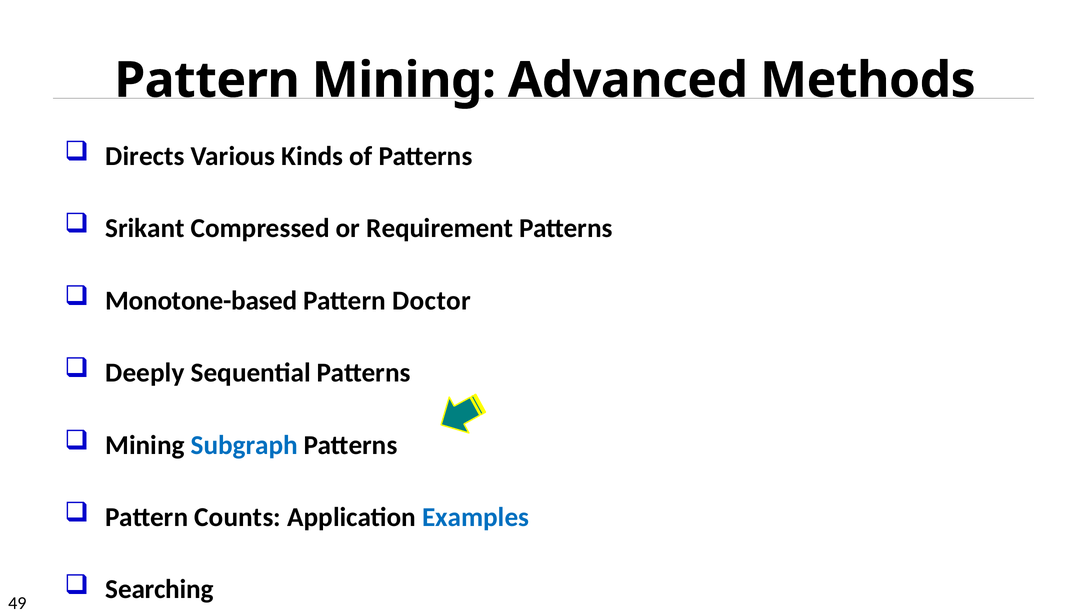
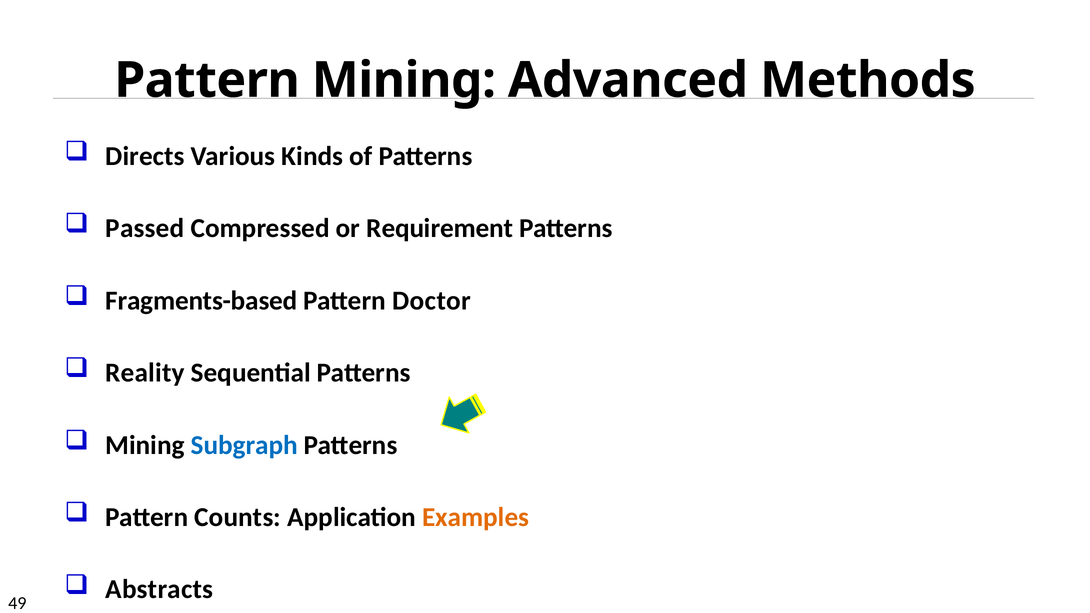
Srikant: Srikant -> Passed (145, 228)
Monotone-based: Monotone-based -> Fragments-based (201, 301)
Deeply: Deeply -> Reality (145, 373)
Examples colour: blue -> orange (476, 517)
Searching: Searching -> Abstracts (159, 590)
